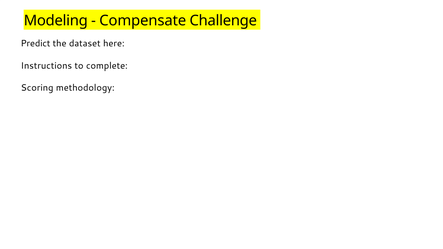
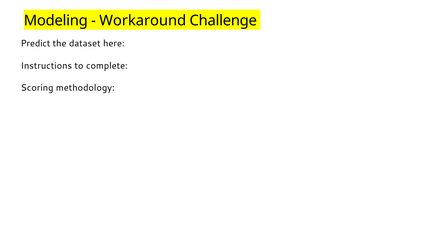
Compensate: Compensate -> Workaround (143, 21)
